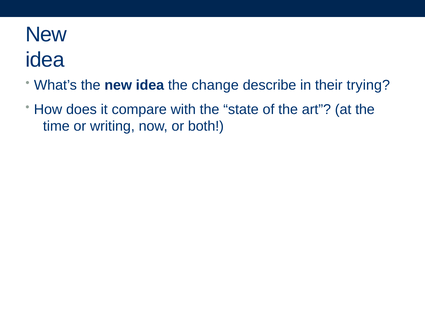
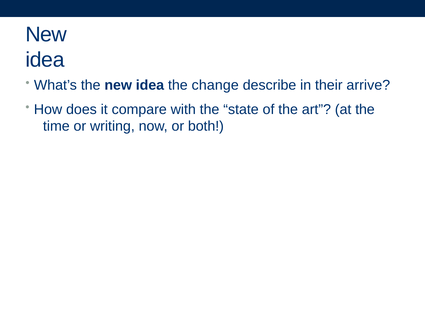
trying: trying -> arrive (368, 85)
